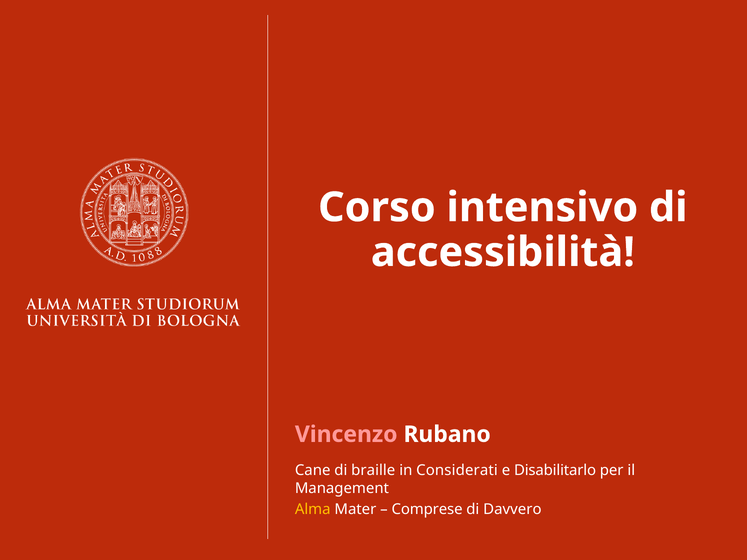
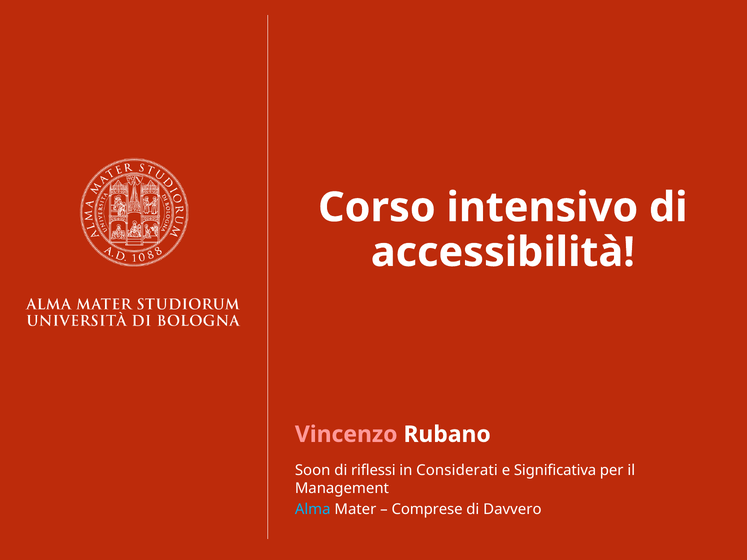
Cane: Cane -> Soon (313, 470)
braille: braille -> riflessi (373, 470)
Disabilitarlo: Disabilitarlo -> Significativa (555, 470)
Alma colour: yellow -> light blue (313, 509)
